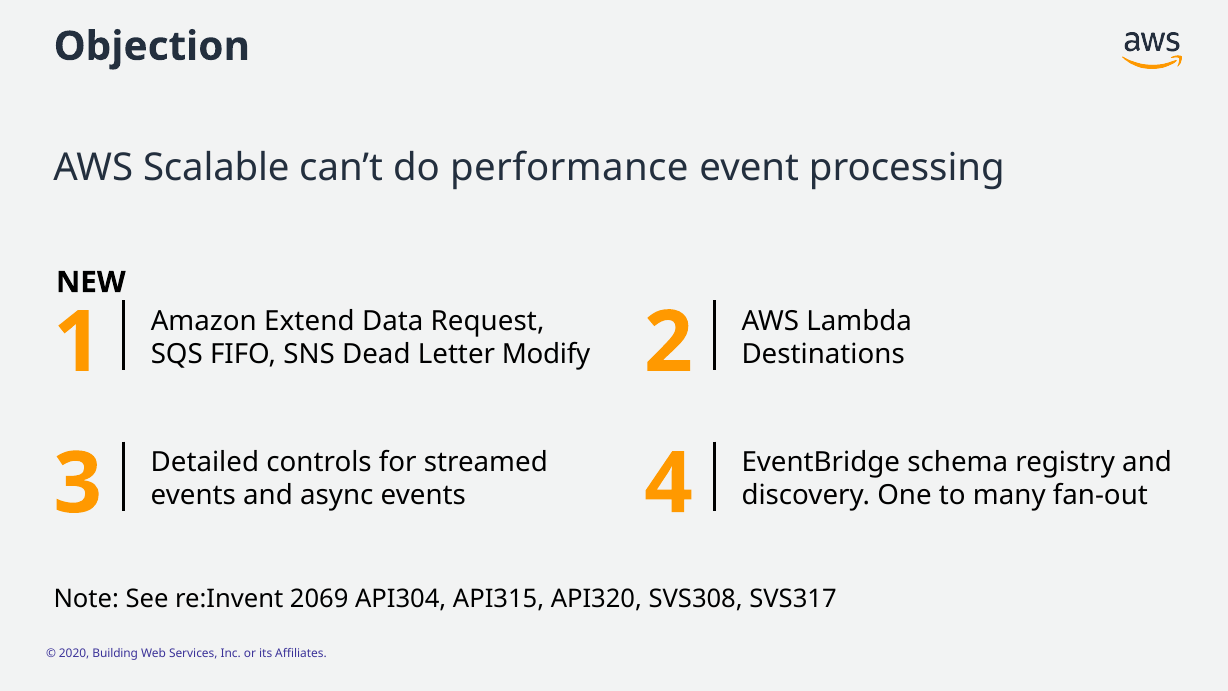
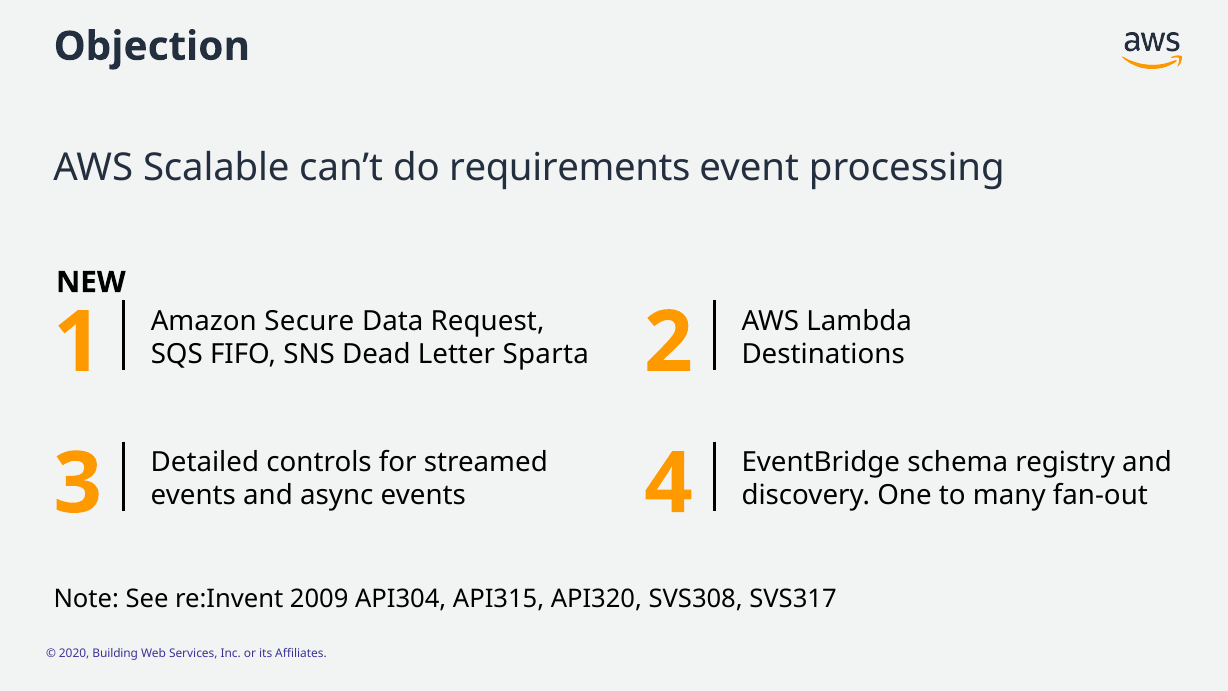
performance: performance -> requirements (570, 168)
Extend: Extend -> Secure (309, 321)
Modify: Modify -> Sparta (546, 354)
2069: 2069 -> 2009 (319, 599)
